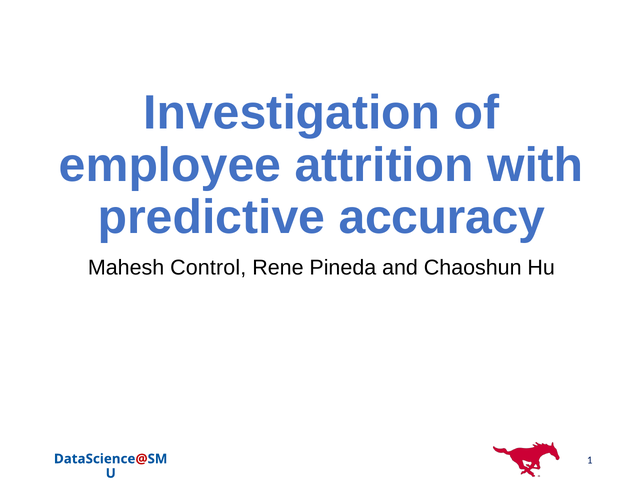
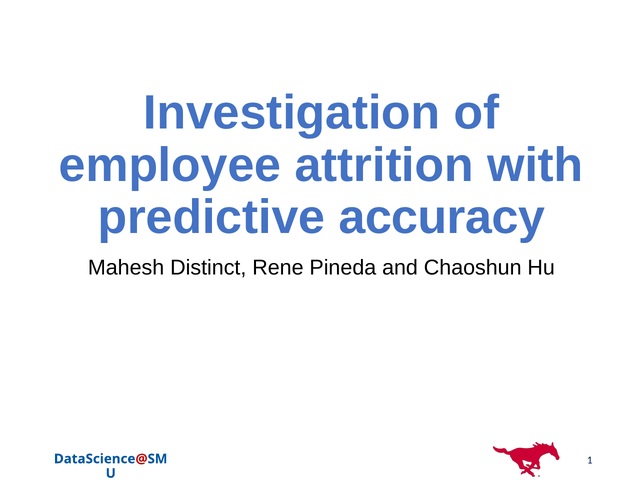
Control: Control -> Distinct (208, 268)
